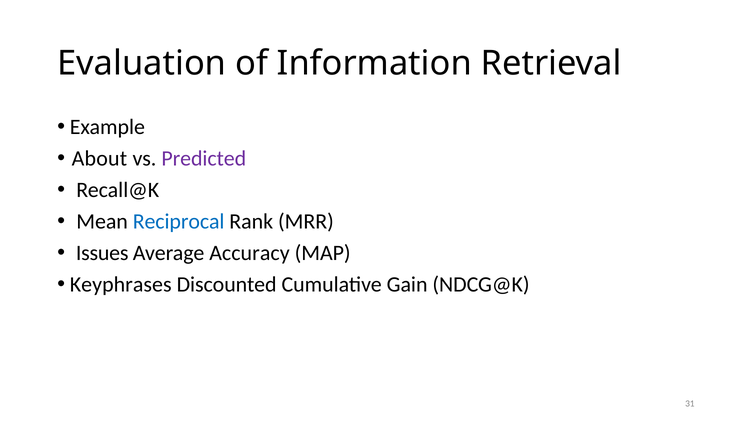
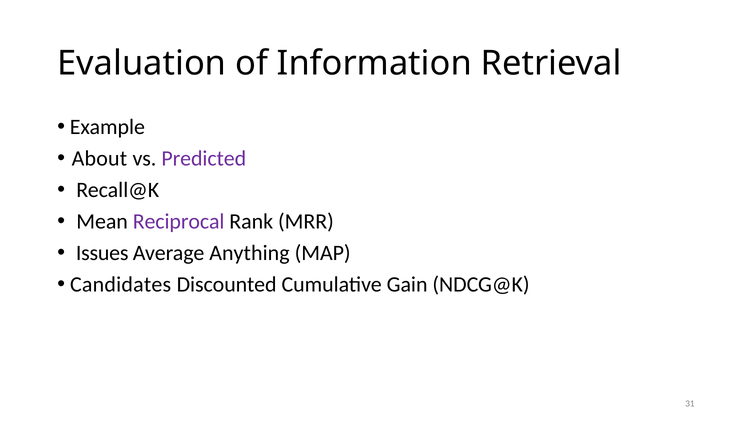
Reciprocal colour: blue -> purple (179, 222)
Accuracy: Accuracy -> Anything (249, 253)
Keyphrases: Keyphrases -> Candidates (121, 285)
